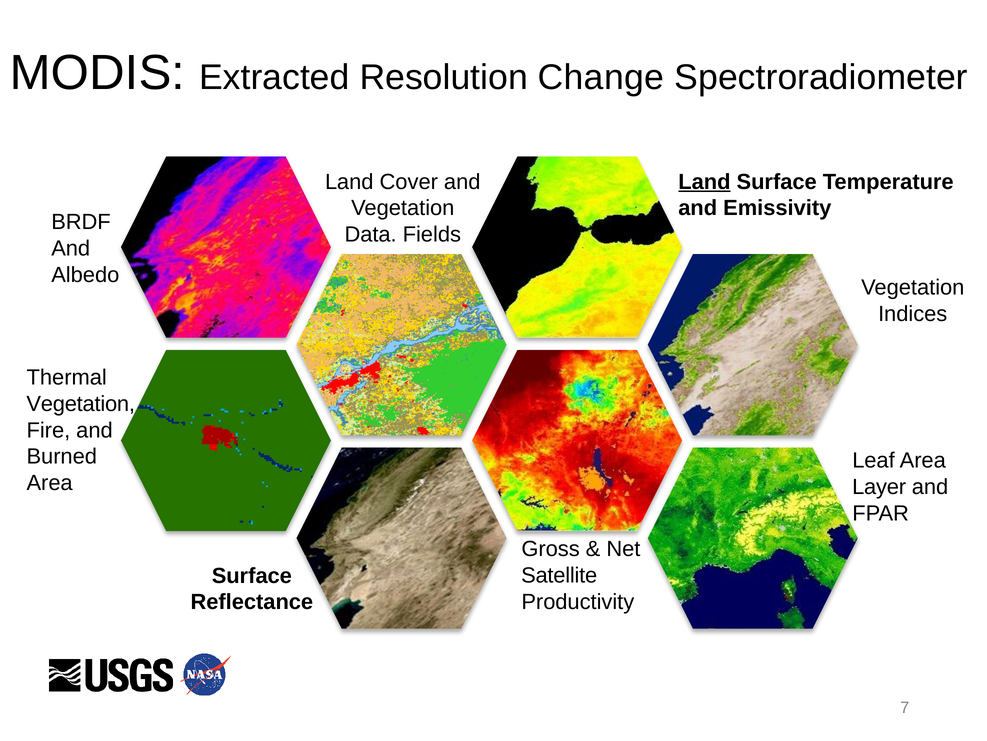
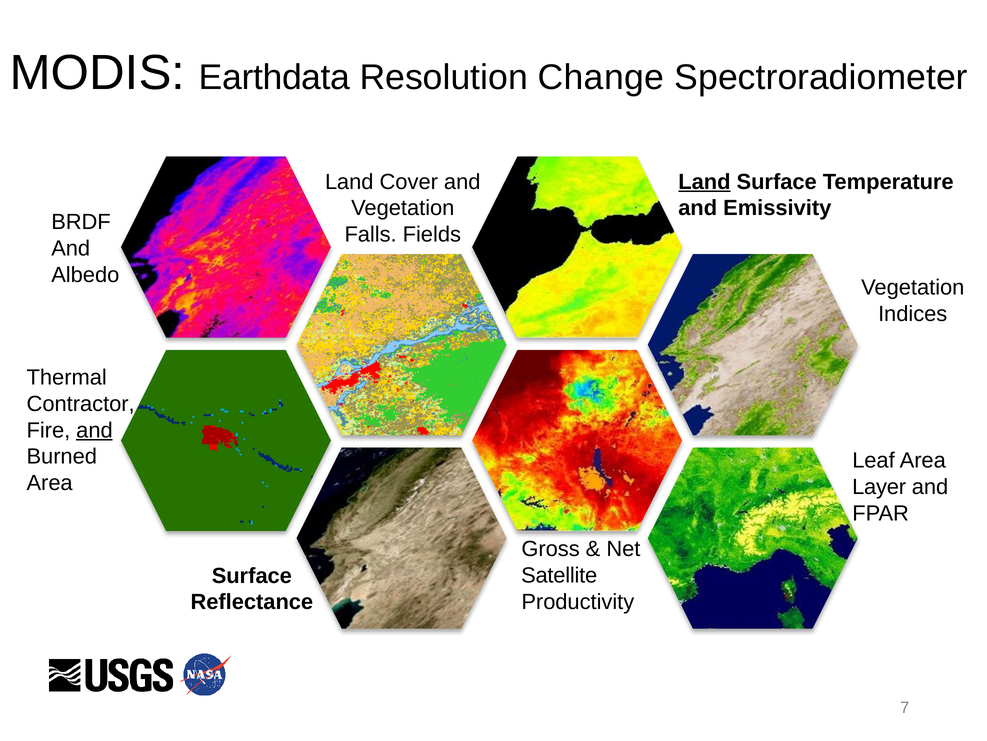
Extracted: Extracted -> Earthdata (275, 77)
Data: Data -> Falls (371, 234)
Vegetation: Vegetation -> Contractor (81, 404)
and underline: none -> present (94, 430)
